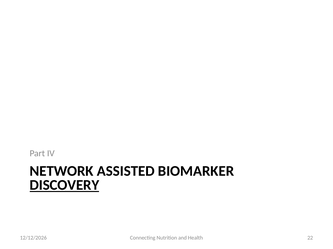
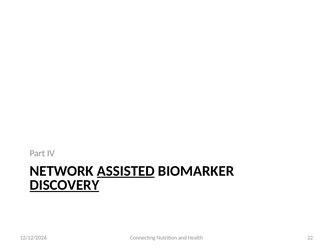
ASSISTED underline: none -> present (126, 171)
